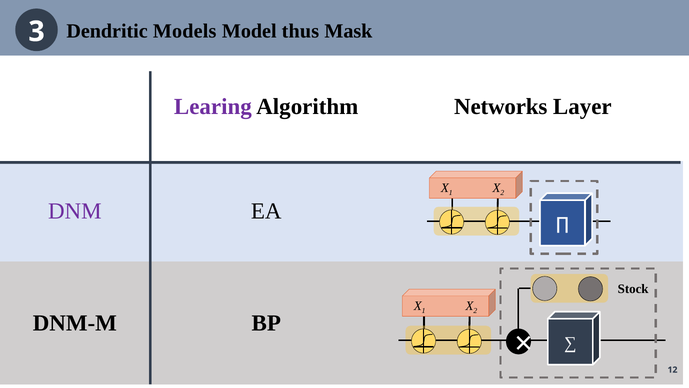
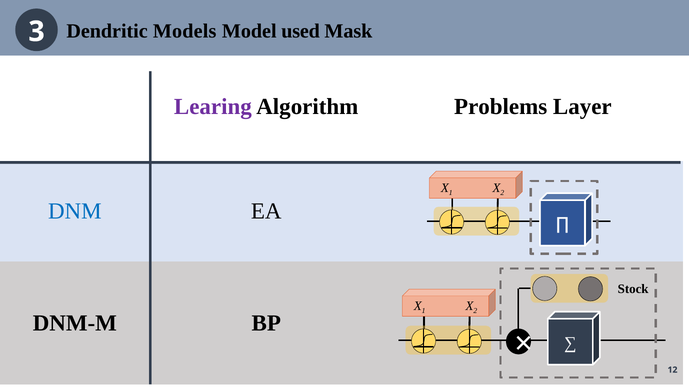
thus: thus -> used (301, 31)
Networks: Networks -> Problems (501, 107)
DNM colour: purple -> blue (75, 211)
